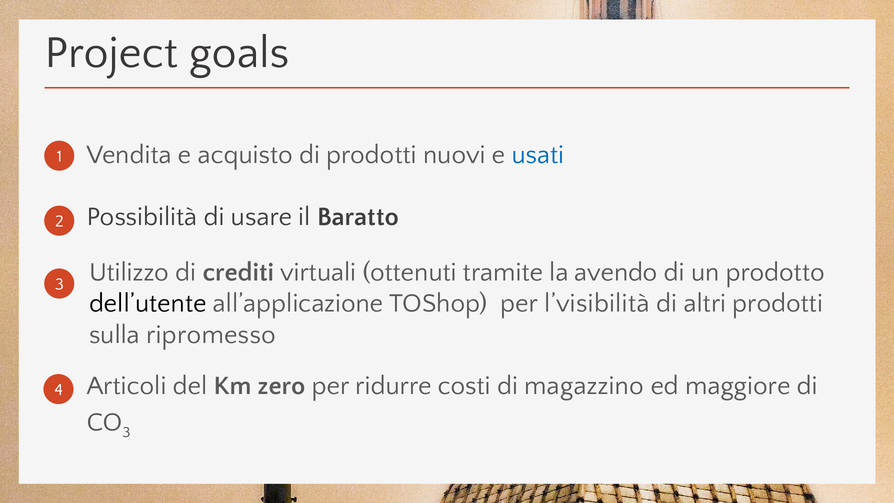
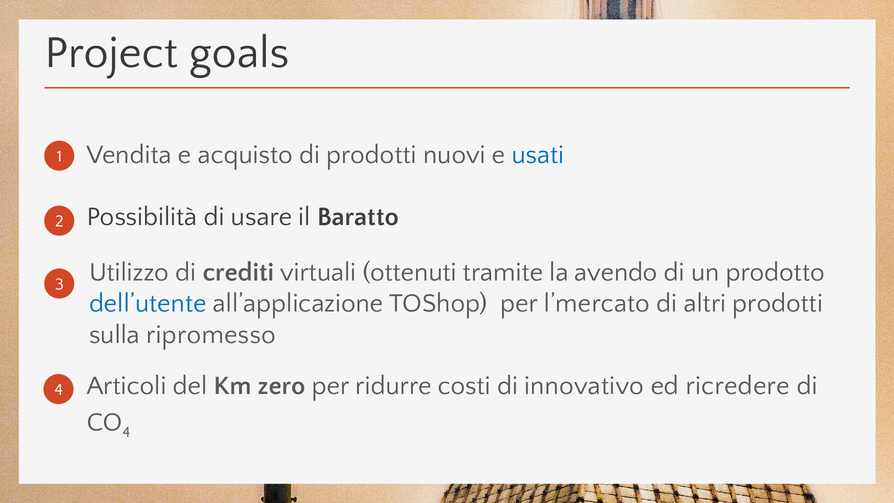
dell’utente colour: black -> blue (148, 303)
l’visibilità: l’visibilità -> l’mercato (597, 303)
magazzino: magazzino -> innovativo (584, 385)
maggiore: maggiore -> ricredere (738, 385)
3: 3 -> 4 (126, 432)
